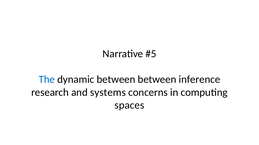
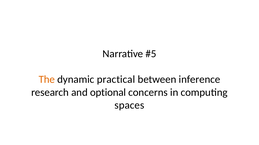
The colour: blue -> orange (47, 80)
dynamic between: between -> practical (116, 80)
systems: systems -> optional (108, 93)
